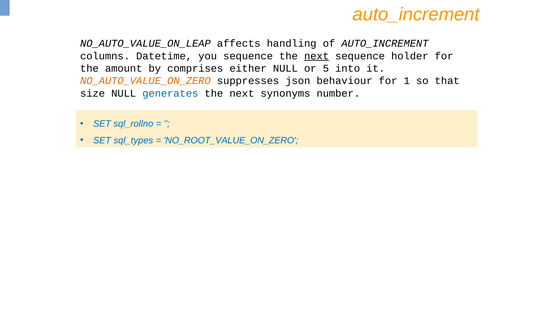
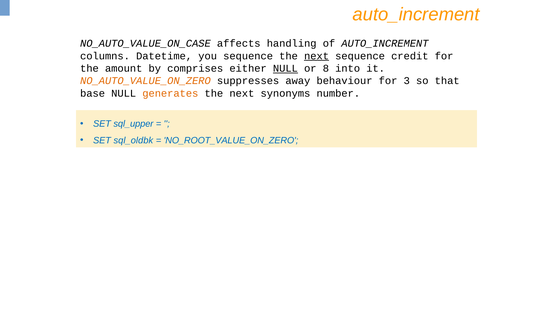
NO_AUTO_VALUE_ON_LEAP: NO_AUTO_VALUE_ON_LEAP -> NO_AUTO_VALUE_ON_CASE (145, 44)
holder: holder -> credit (410, 56)
NULL underline: none -> present (285, 68)
5: 5 -> 8 (326, 68)
json: json -> away (298, 81)
1: 1 -> 3 (407, 81)
size: size -> base (93, 93)
generates colour: blue -> orange (170, 93)
sql_rollno: sql_rollno -> sql_upper (133, 124)
sql_types: sql_types -> sql_oldbk (133, 140)
